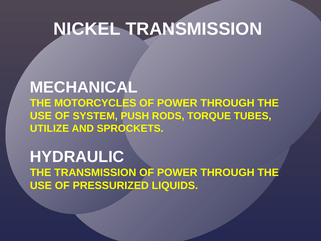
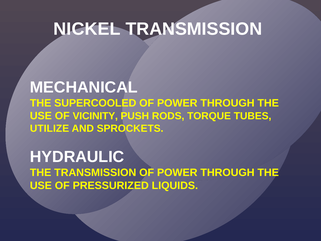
MOTORCYCLES: MOTORCYCLES -> SUPERCOOLED (95, 103)
SYSTEM: SYSTEM -> VICINITY (95, 116)
